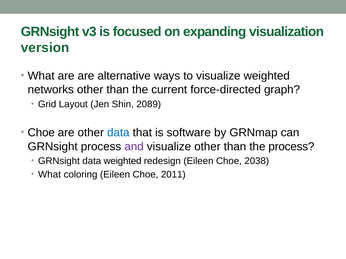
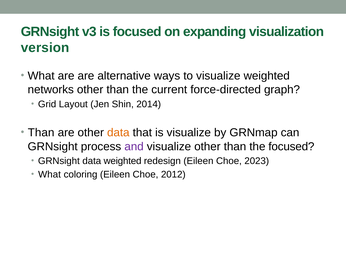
2089: 2089 -> 2014 (149, 104)
Choe: Choe -> Than (41, 133)
data colour: blue -> orange (118, 133)
is software: software -> visualize (189, 133)
the process: process -> focused (291, 147)
2038: 2038 -> 2023 (257, 161)
2011: 2011 -> 2012 (173, 175)
